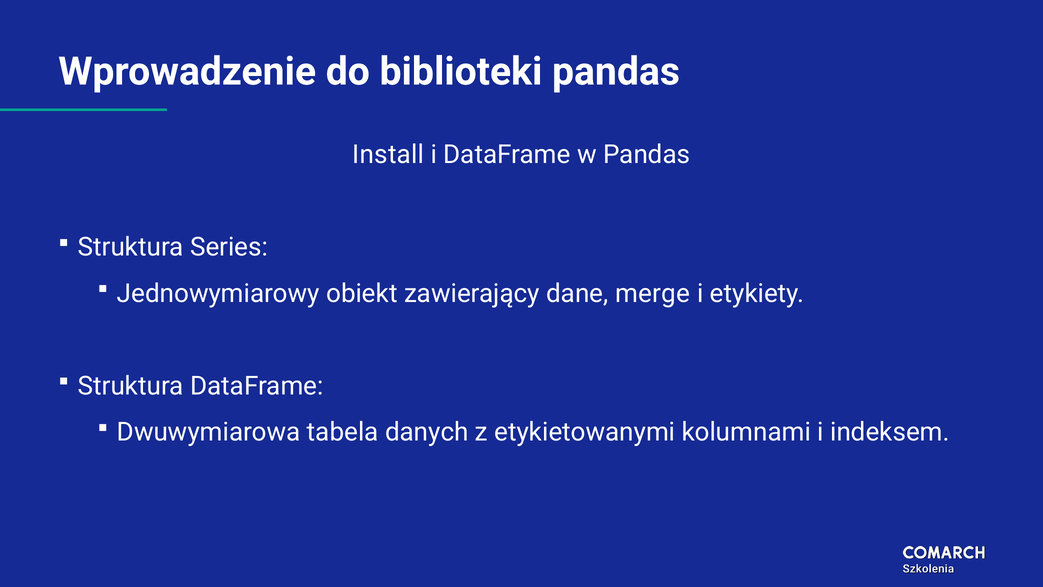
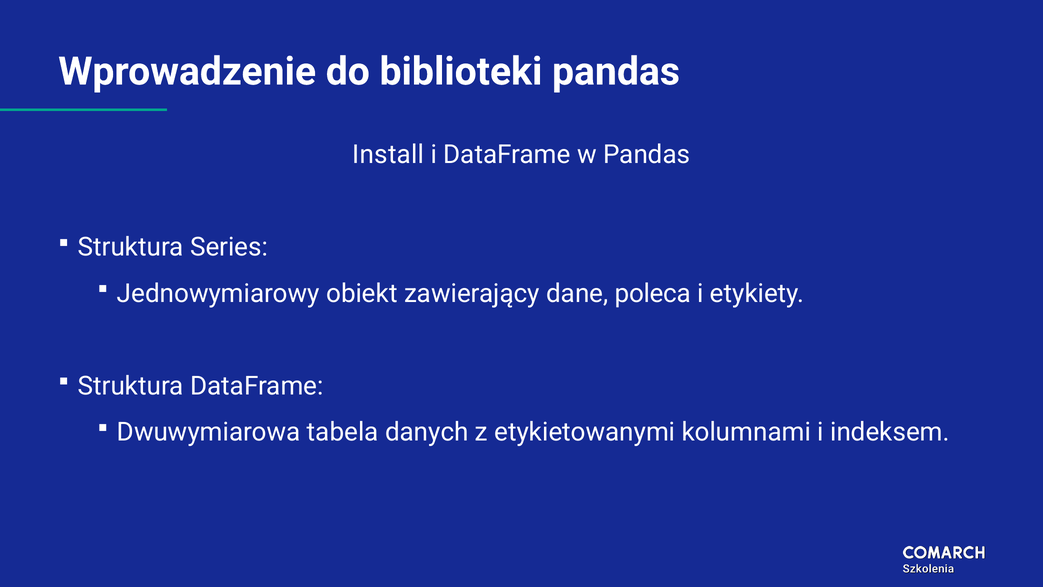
merge: merge -> poleca (653, 293)
